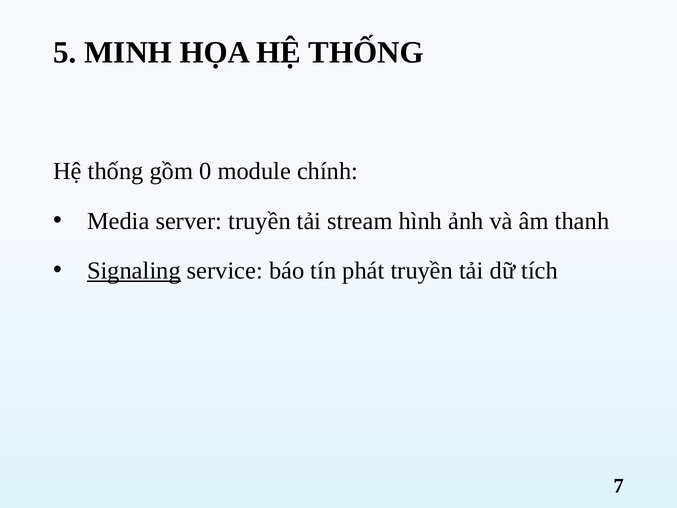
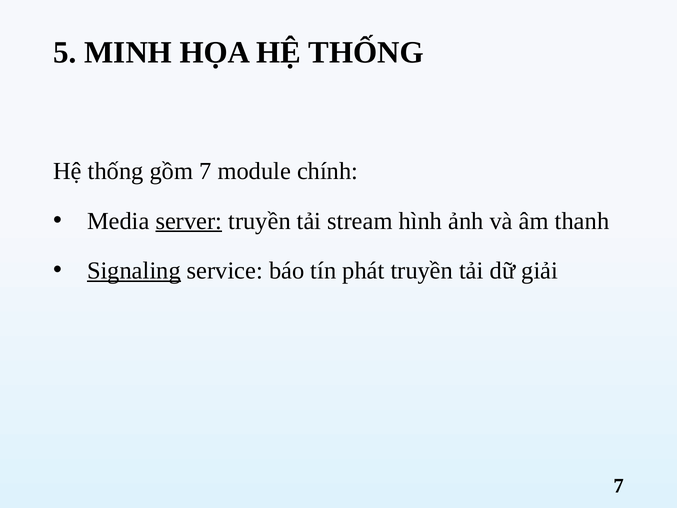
gồm 0: 0 -> 7 (205, 171)
server underline: none -> present (189, 221)
tích: tích -> giải (540, 270)
